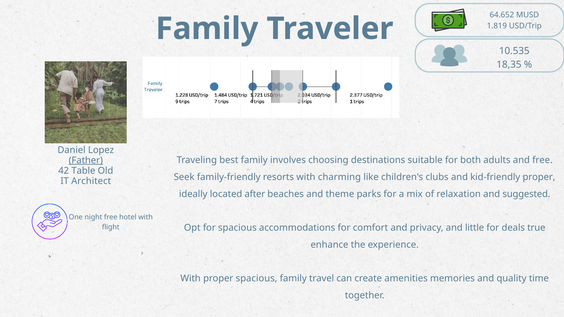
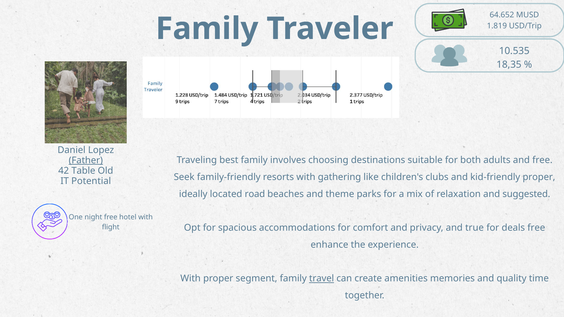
charming: charming -> gathering (339, 177)
Architect: Architect -> Potential (91, 181)
after: after -> road (255, 194)
little: little -> true (475, 228)
deals true: true -> free (536, 228)
proper spacious: spacious -> segment (257, 279)
travel underline: none -> present (322, 279)
